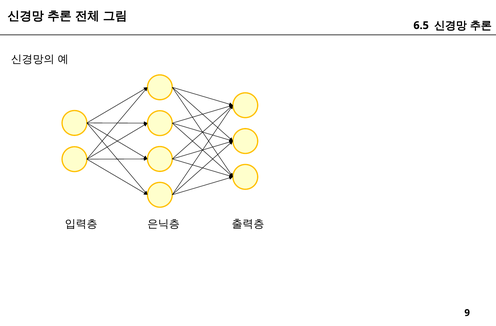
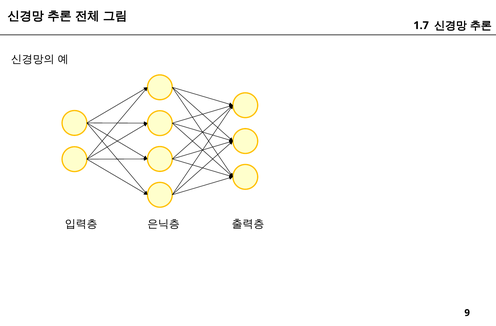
6.5: 6.5 -> 1.7 (421, 25)
